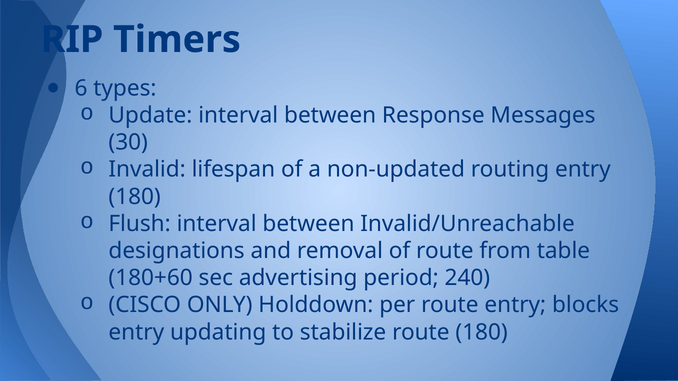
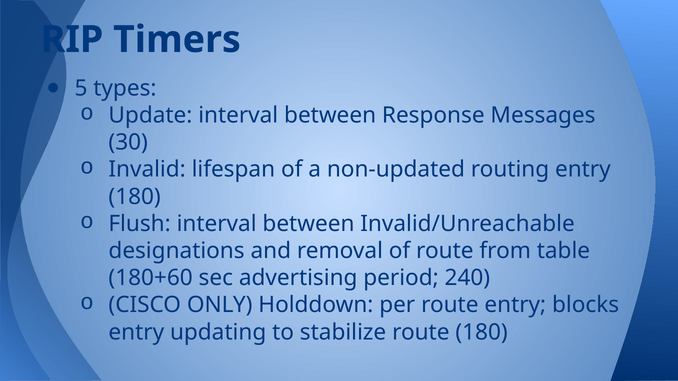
6: 6 -> 5 (81, 88)
